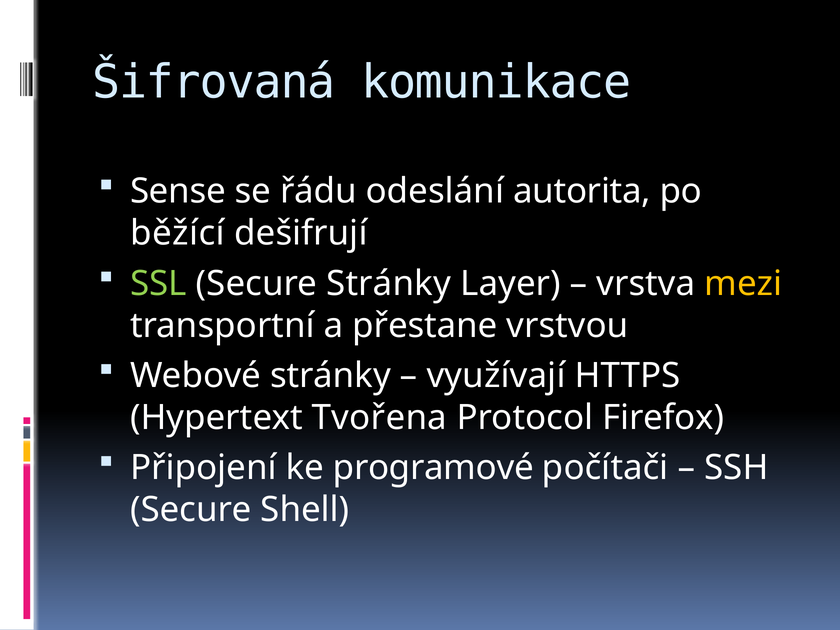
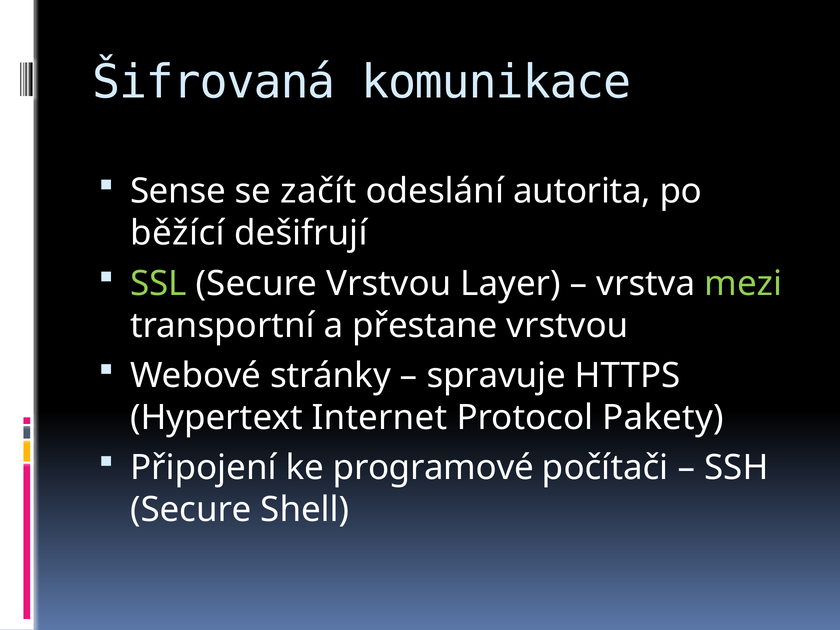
řádu: řádu -> začít (318, 191)
Secure Stránky: Stránky -> Vrstvou (389, 284)
mezi colour: yellow -> light green (743, 284)
využívají: využívají -> spravuje (496, 376)
Tvořena: Tvořena -> Internet (379, 418)
Firefox: Firefox -> Pakety (663, 418)
